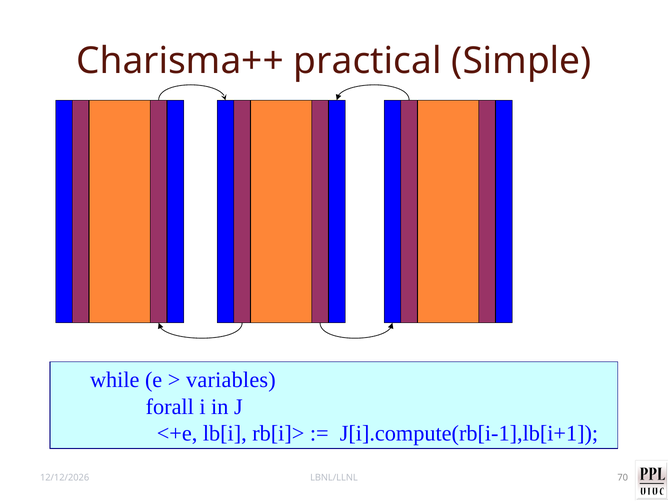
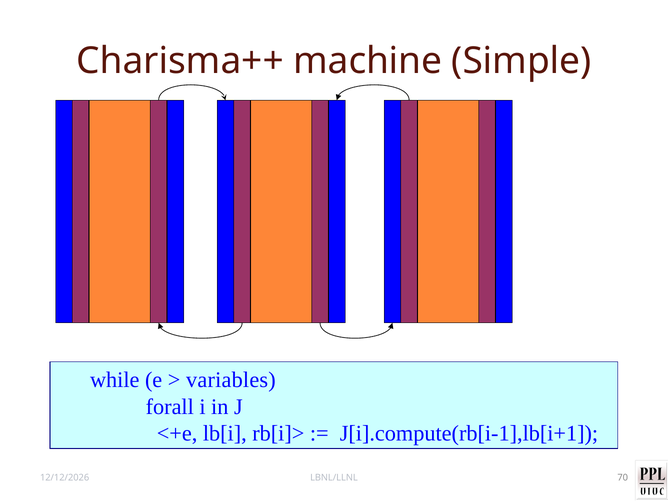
practical: practical -> machine (368, 61)
